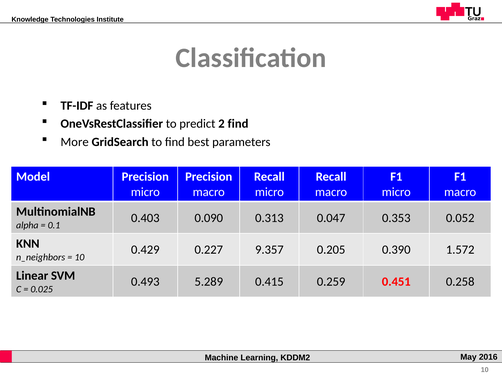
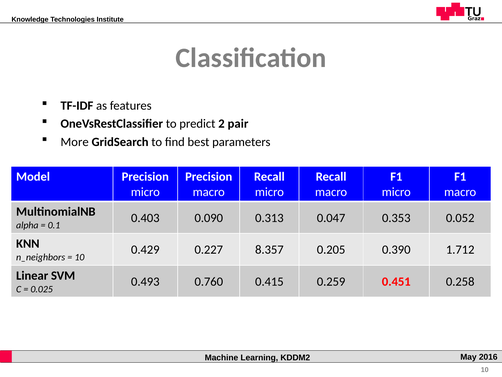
2 find: find -> pair (238, 124)
9.357: 9.357 -> 8.357 (269, 249)
1.572: 1.572 -> 1.712 (460, 249)
5.289: 5.289 -> 0.760 (209, 281)
